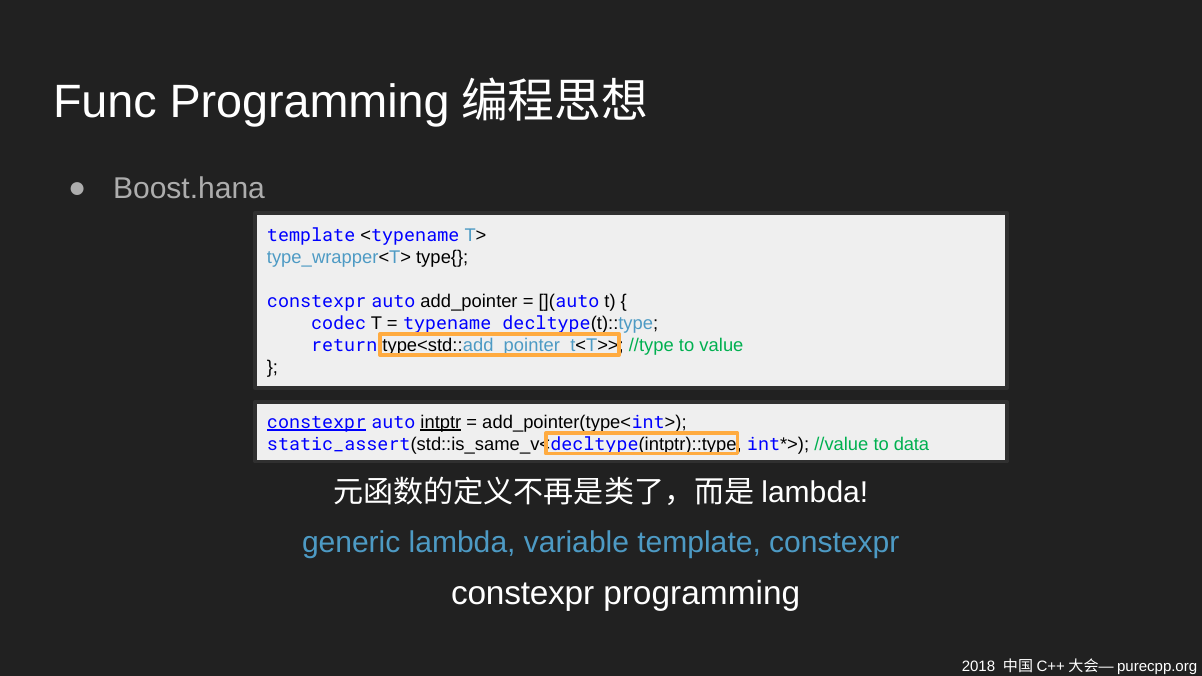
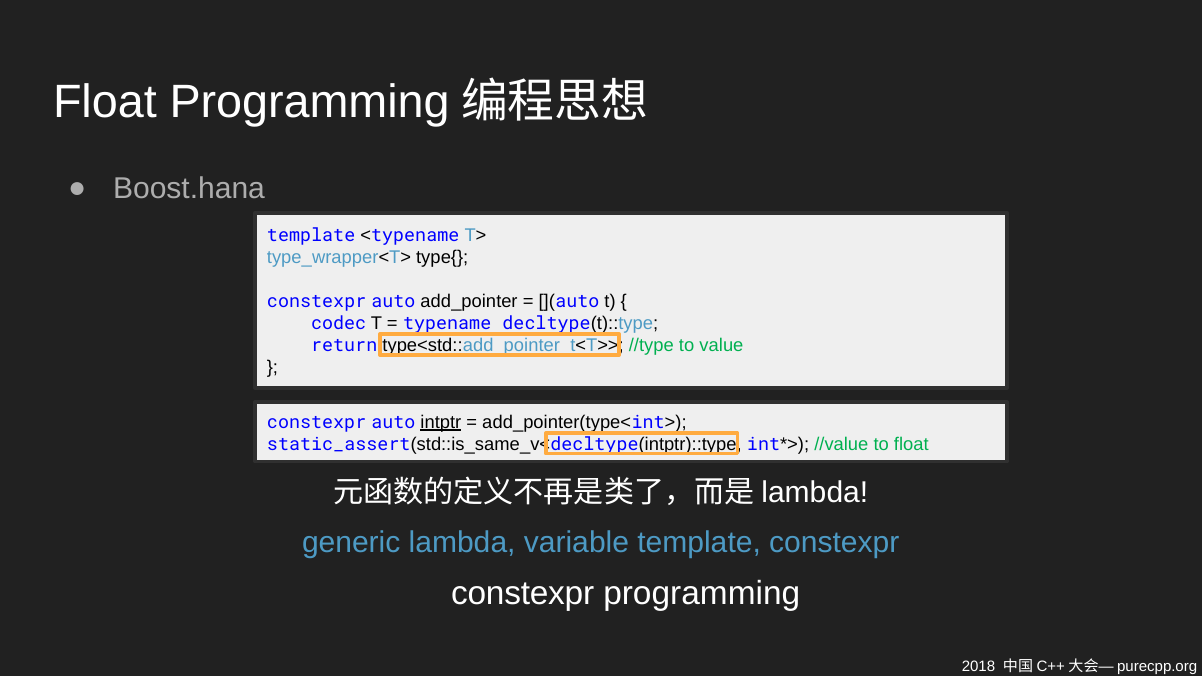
Func: Func -> Float (105, 102)
constexpr underline: present -> none (317, 422)
to data: data -> float (911, 444)
